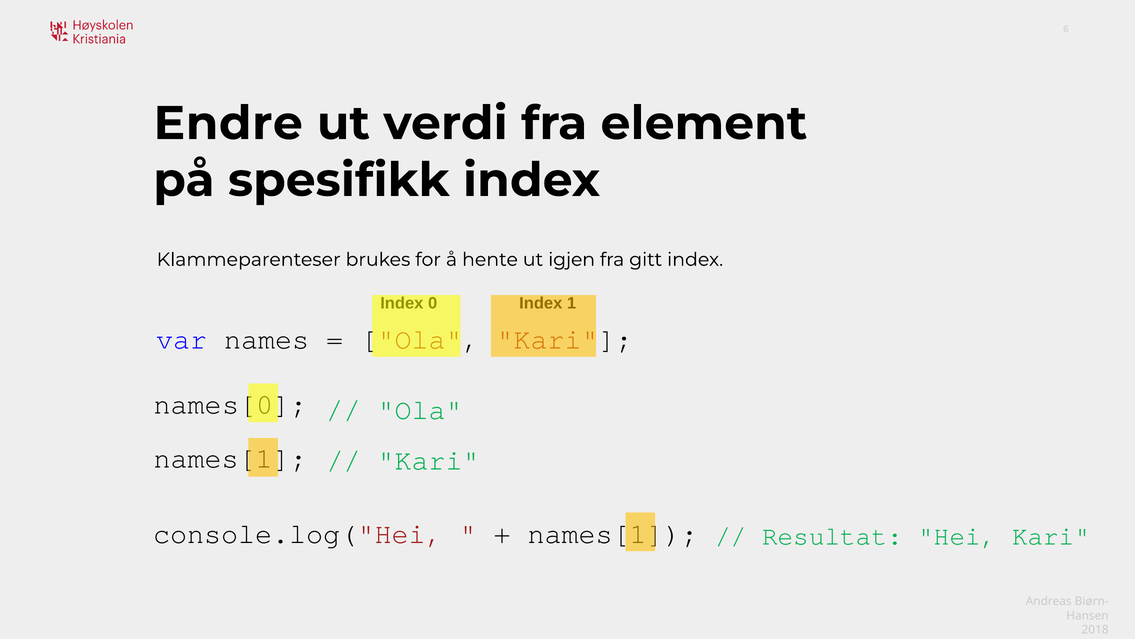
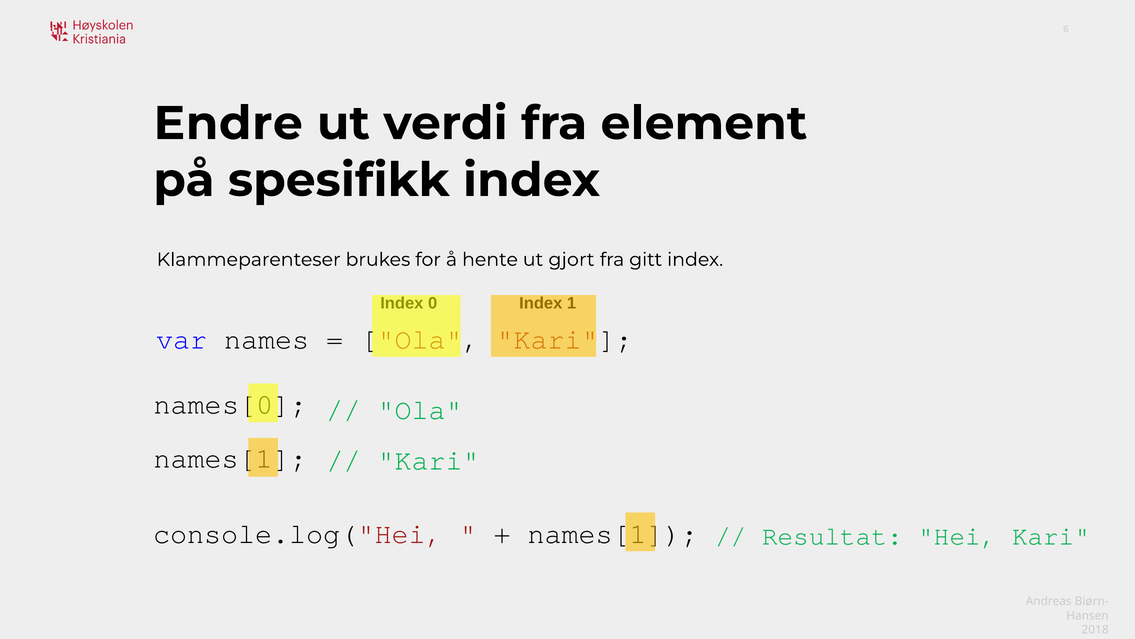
igjen: igjen -> gjort (571, 259)
